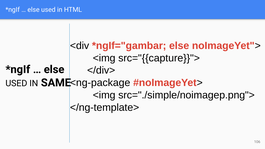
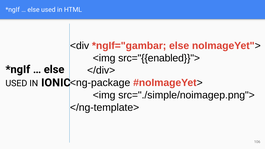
src="{{capture}}">: src="{{capture}}"> -> src="{{enabled}}"> (159, 58)
SAME: SAME -> IONIC (56, 83)
